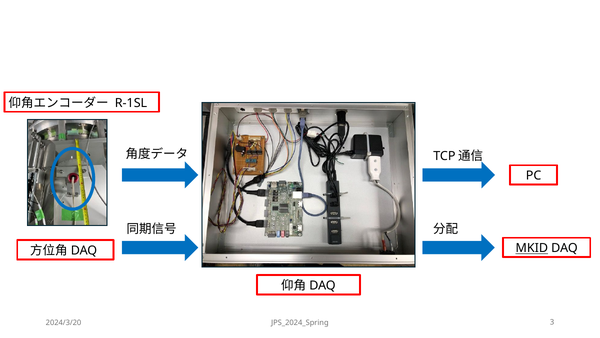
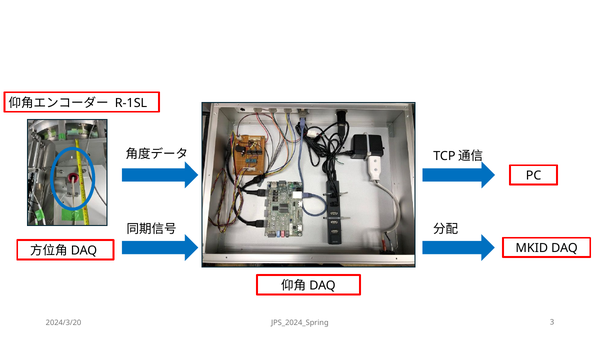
MKID underline: present -> none (532, 248)
